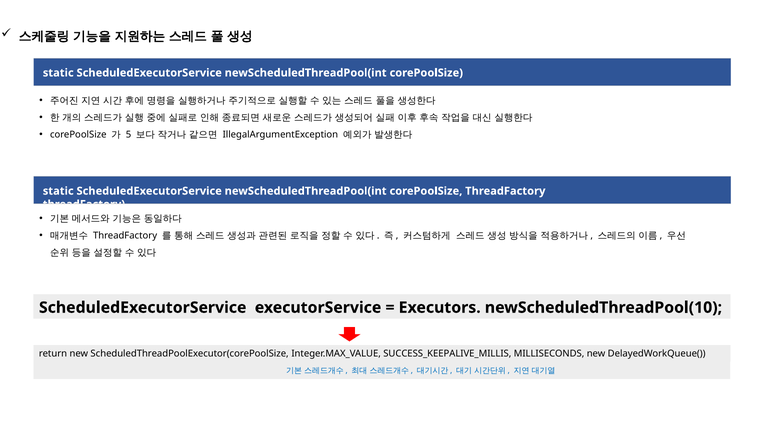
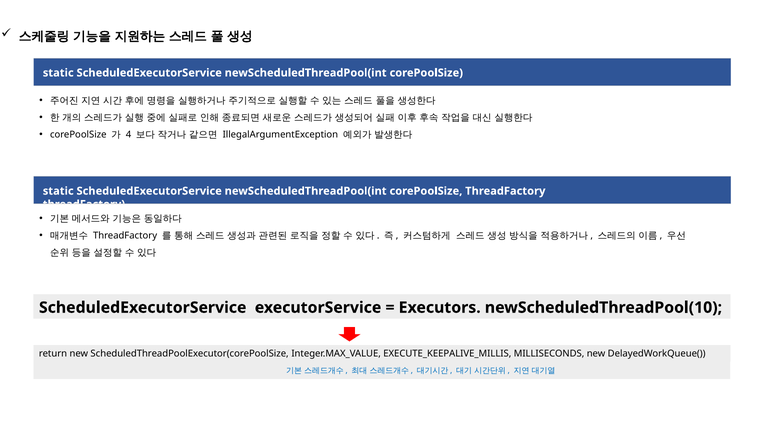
5: 5 -> 4 (129, 135)
SUCCESS_KEEPALIVE_MILLIS: SUCCESS_KEEPALIVE_MILLIS -> EXECUTE_KEEPALIVE_MILLIS (447, 354)
